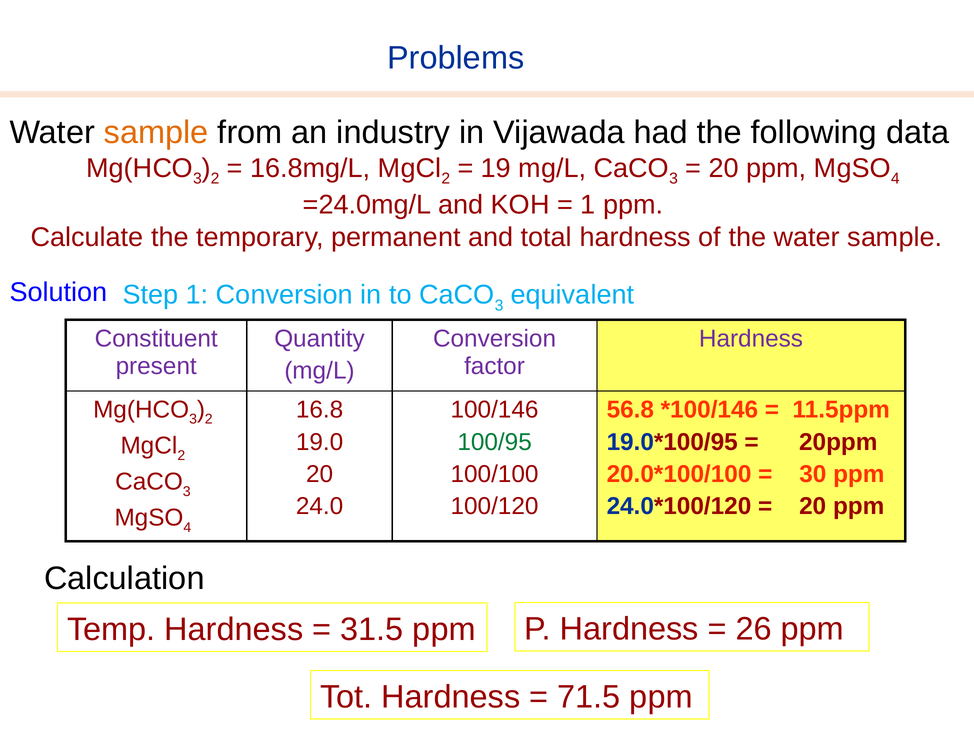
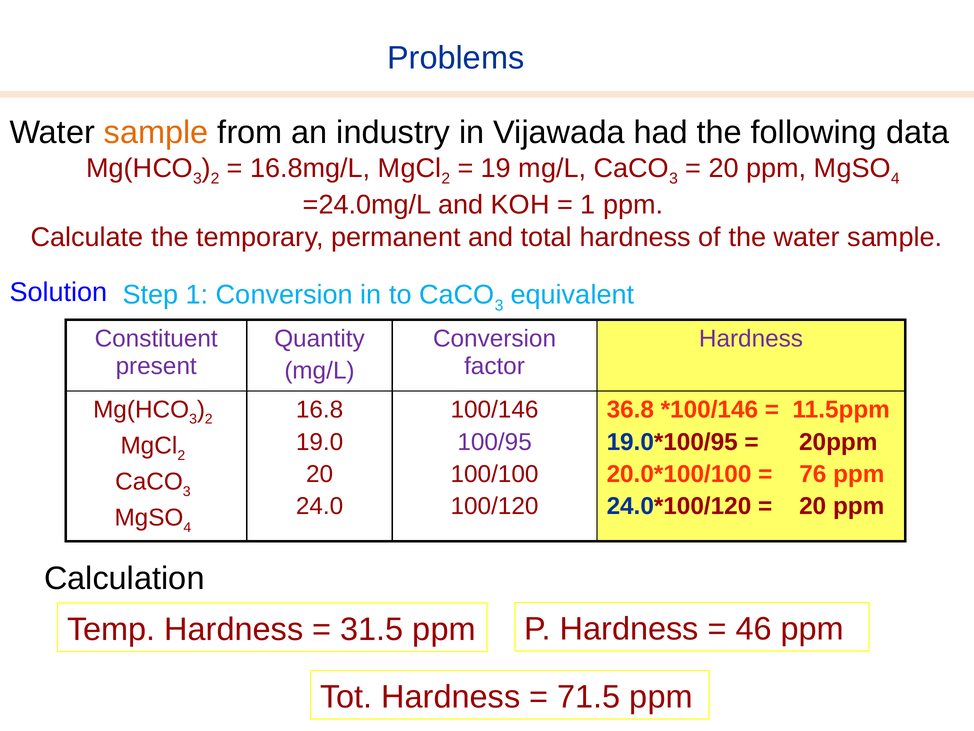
56.8: 56.8 -> 36.8 (630, 410)
100/95 colour: green -> purple (495, 442)
30: 30 -> 76 (813, 474)
26: 26 -> 46 (754, 628)
